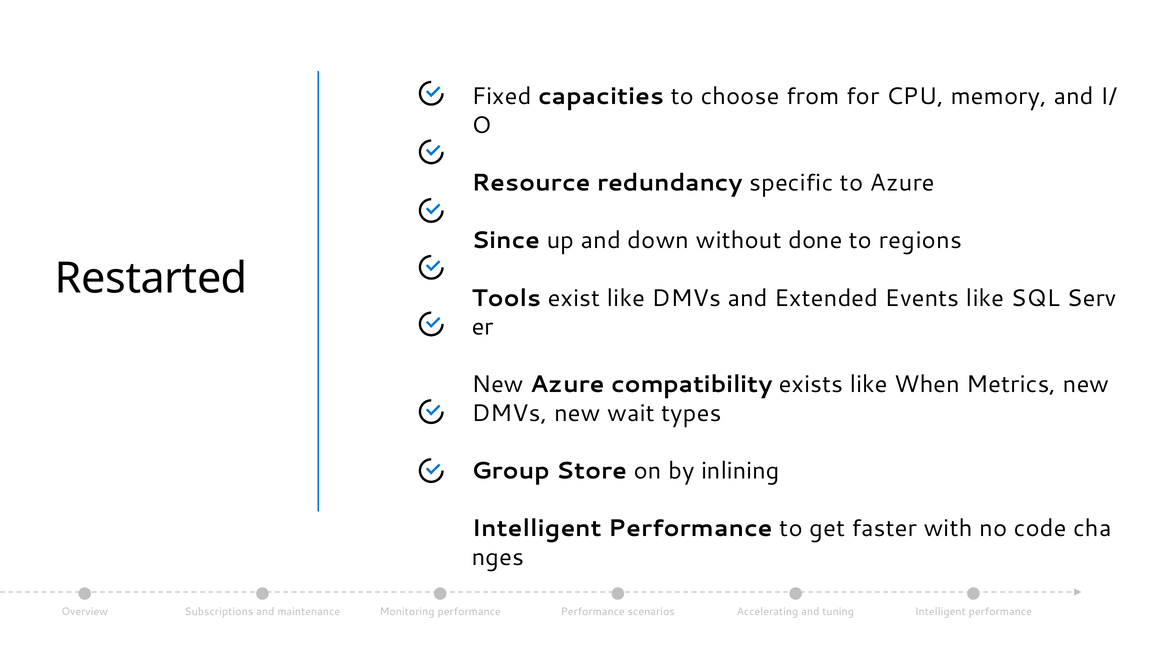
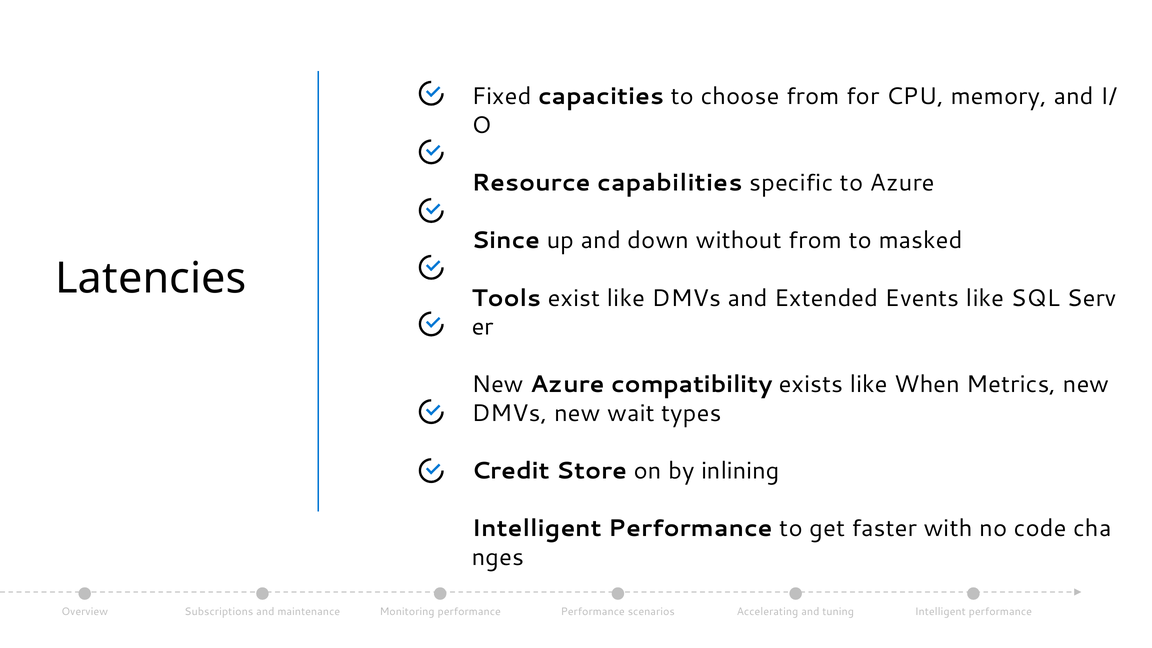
redundancy: redundancy -> capabilities (670, 183)
without done: done -> from (815, 240)
regions: regions -> masked (921, 240)
Restarted: Restarted -> Latencies (151, 279)
Group: Group -> Credit (511, 471)
